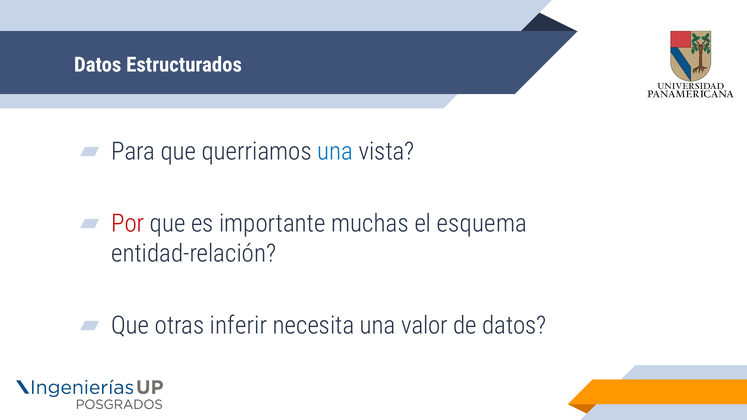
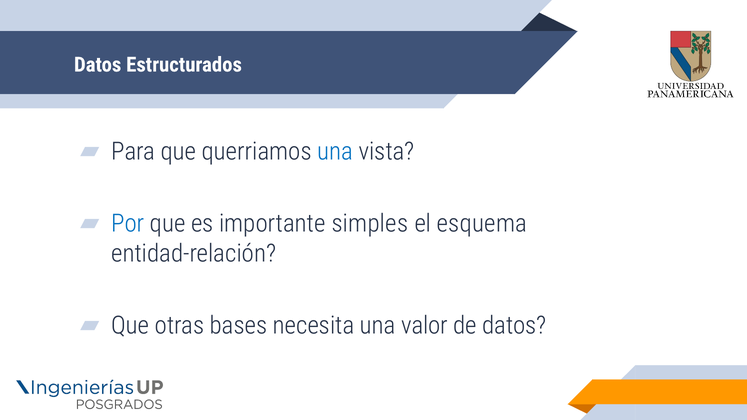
Por colour: red -> blue (128, 224)
muchas: muchas -> simples (370, 224)
inferir: inferir -> bases (239, 326)
